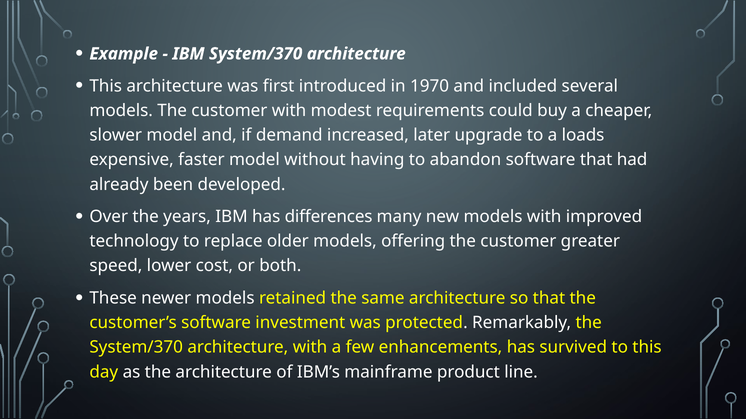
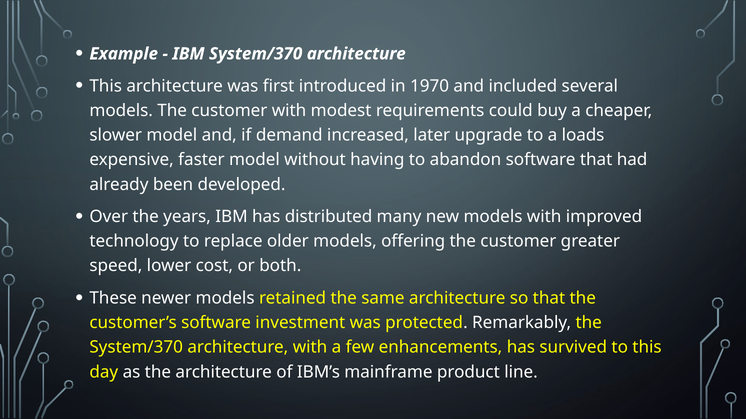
differences: differences -> distributed (329, 217)
